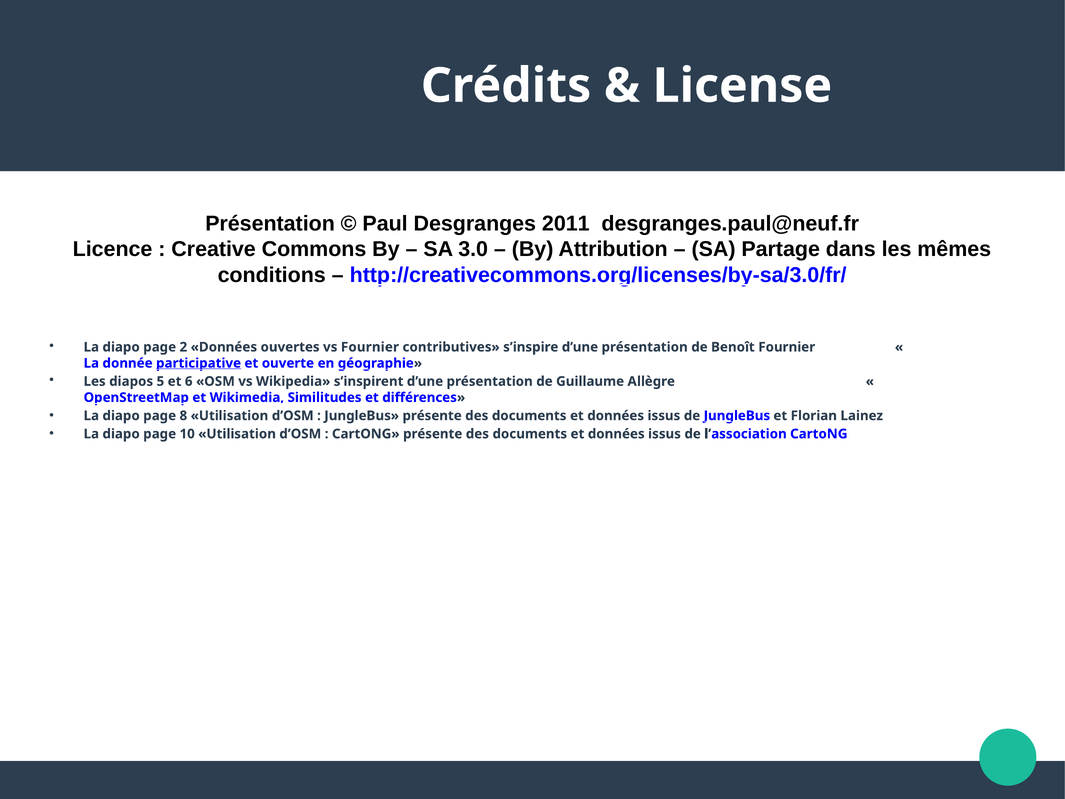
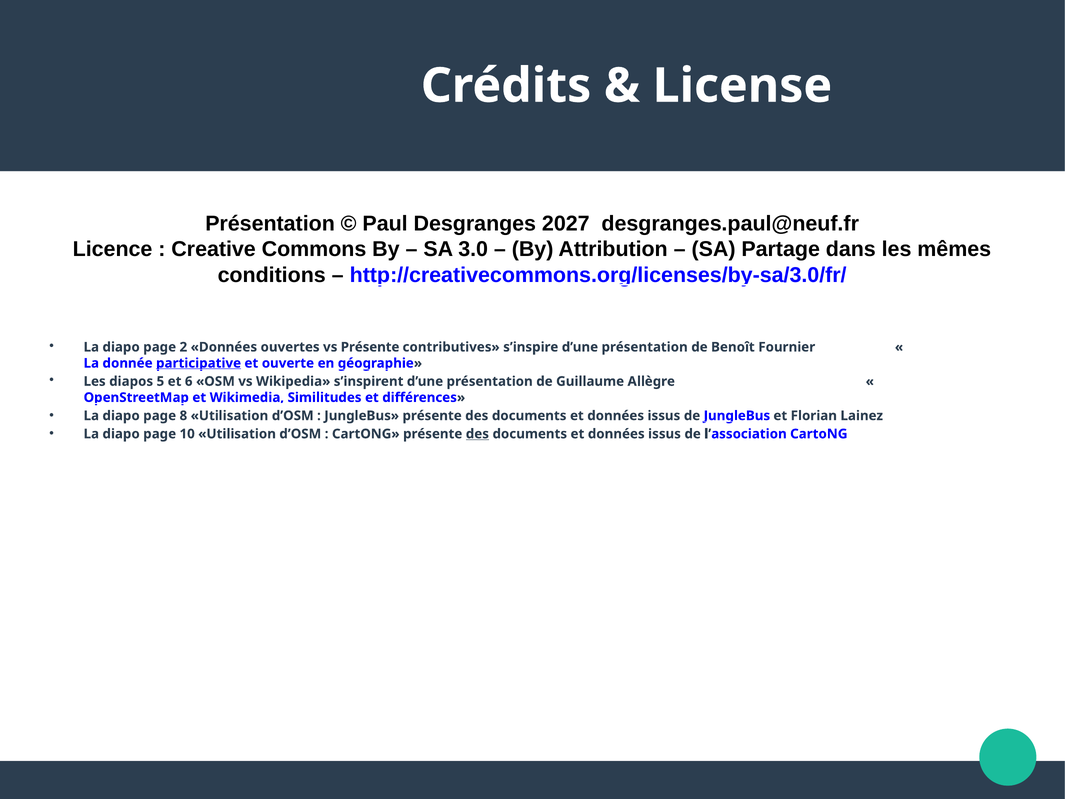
2011: 2011 -> 2027 (566, 224)
vs Fournier: Fournier -> Présente (370, 347)
des underline: none -> present (477, 434)
